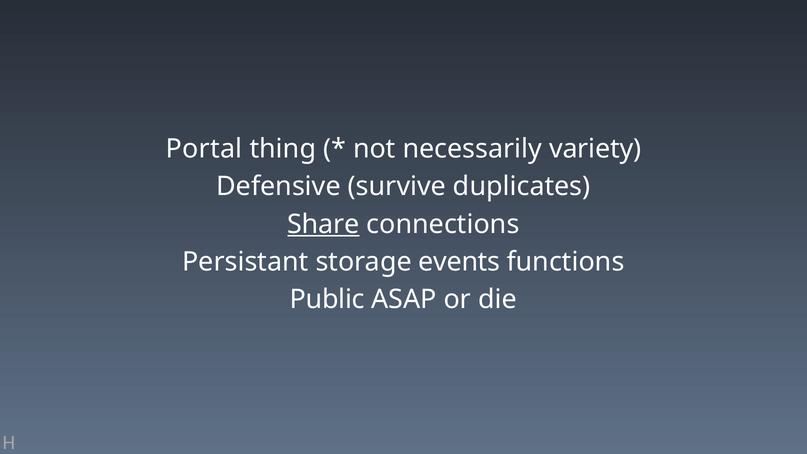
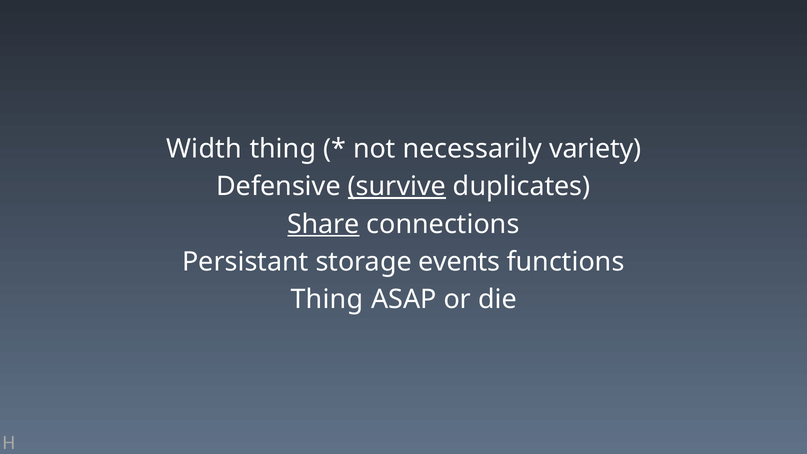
Portal: Portal -> Width (204, 149)
survive underline: none -> present (397, 186)
Public: Public -> Thing (327, 299)
